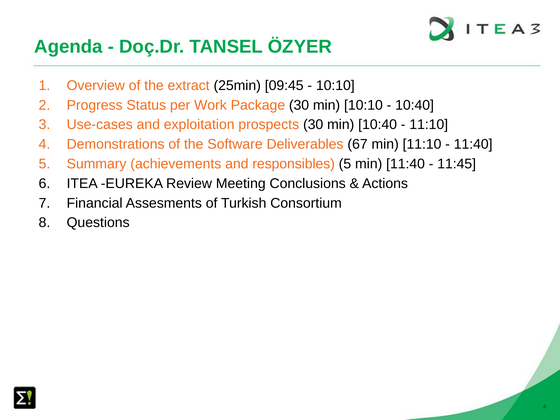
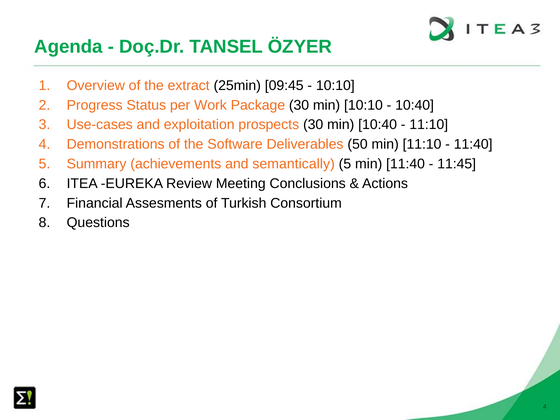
67: 67 -> 50 (358, 144)
responsibles: responsibles -> semantically (294, 164)
